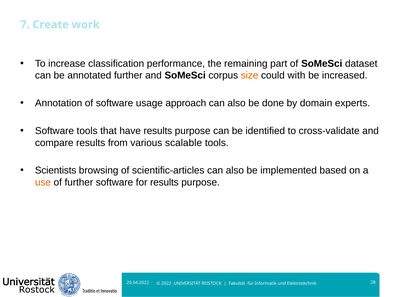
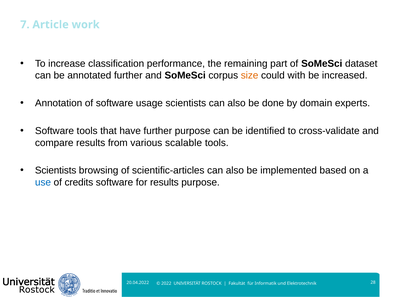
Create: Create -> Article (51, 25)
usage approach: approach -> scientists (186, 103)
have results: results -> further (158, 131)
use colour: orange -> blue (43, 182)
of further: further -> credits (79, 182)
